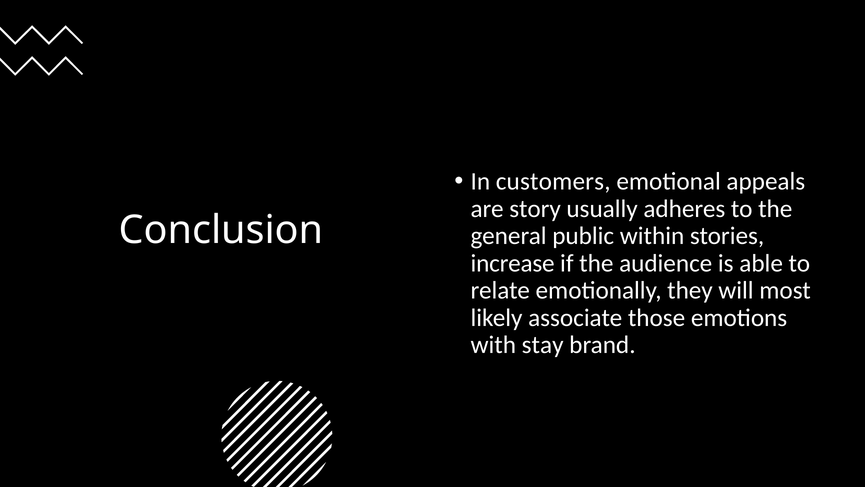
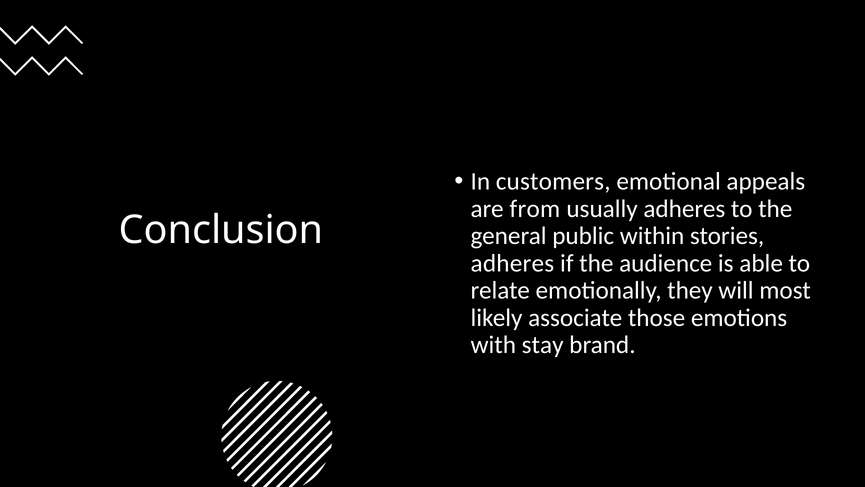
story: story -> from (535, 209)
increase: increase -> adheres (512, 263)
